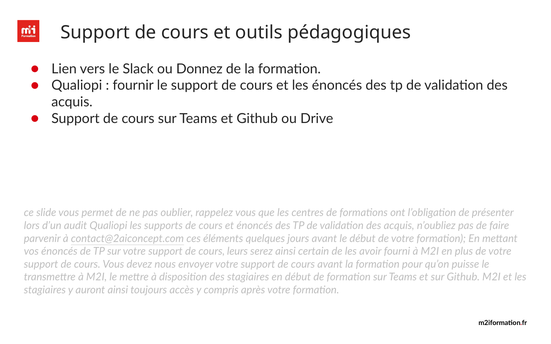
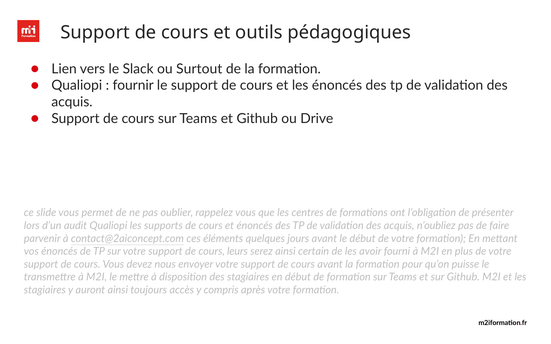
Donnez: Donnez -> Surtout (199, 69)
